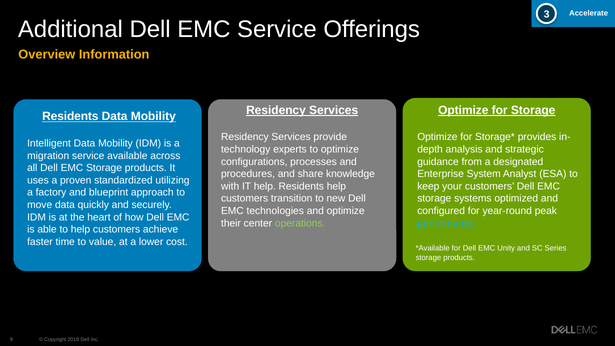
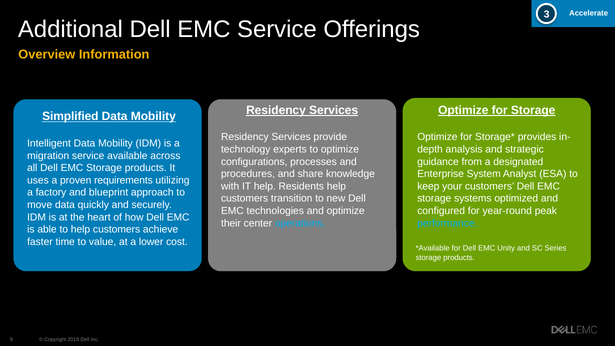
Residents: Residents -> Simplified (70, 116)
standardized: standardized -> requirements (123, 180)
operations colour: light green -> light blue (300, 223)
